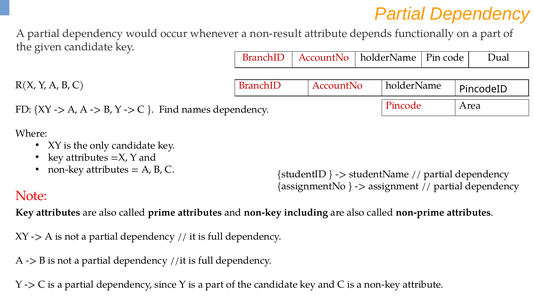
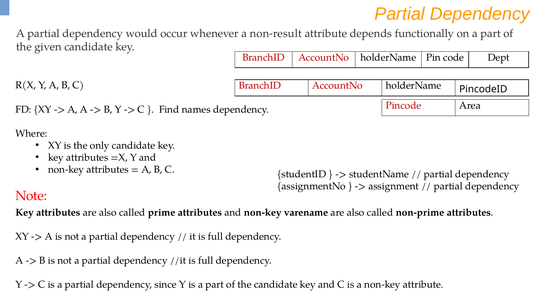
Dual: Dual -> Dept (499, 57)
including: including -> varename (306, 212)
